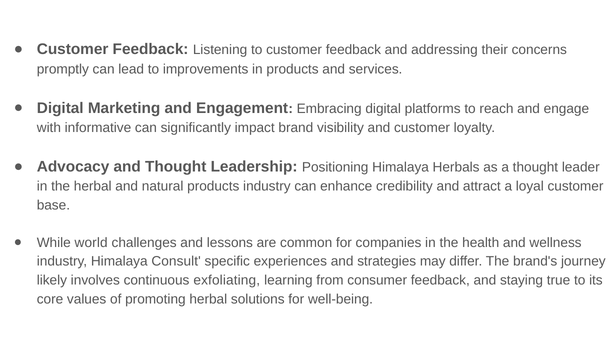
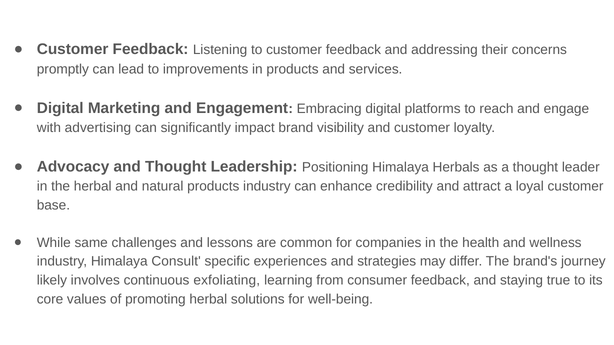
informative: informative -> advertising (98, 128)
world: world -> same (91, 243)
